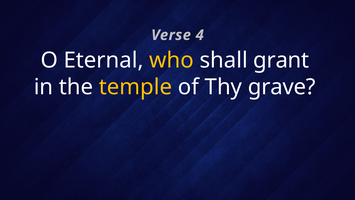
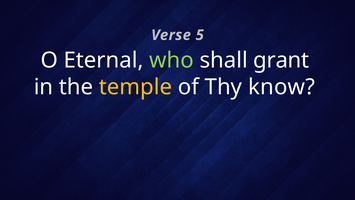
4: 4 -> 5 (200, 35)
who colour: yellow -> light green (172, 60)
grave: grave -> know (281, 87)
